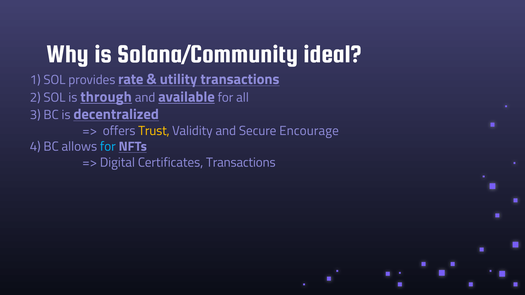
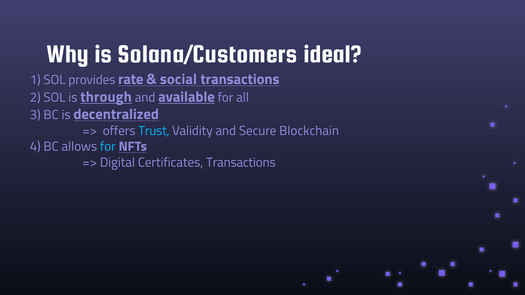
Solana/Community: Solana/Community -> Solana/Customers (207, 54)
utility: utility -> social (178, 80)
Trust colour: yellow -> light blue (154, 131)
Encourage: Encourage -> Blockchain (309, 131)
